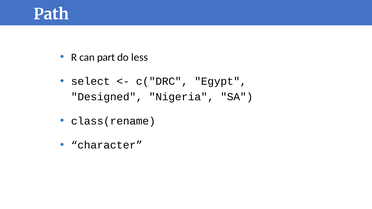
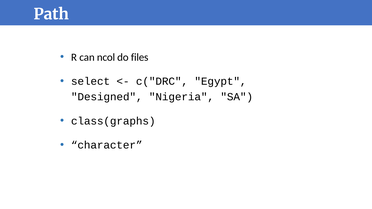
part: part -> ncol (106, 57)
less: less -> files (140, 57)
class(rename: class(rename -> class(graphs (113, 121)
